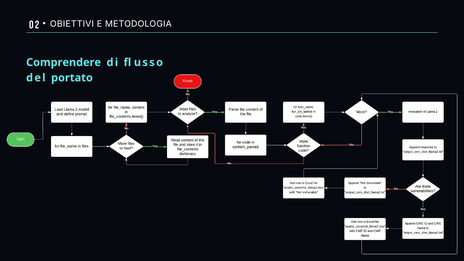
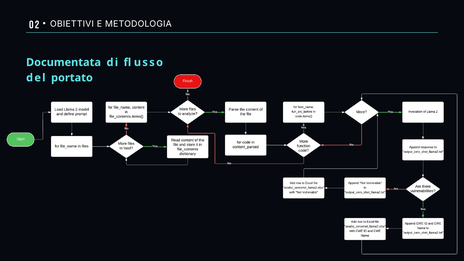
Comprendere: Comprendere -> Documentata (64, 62)
